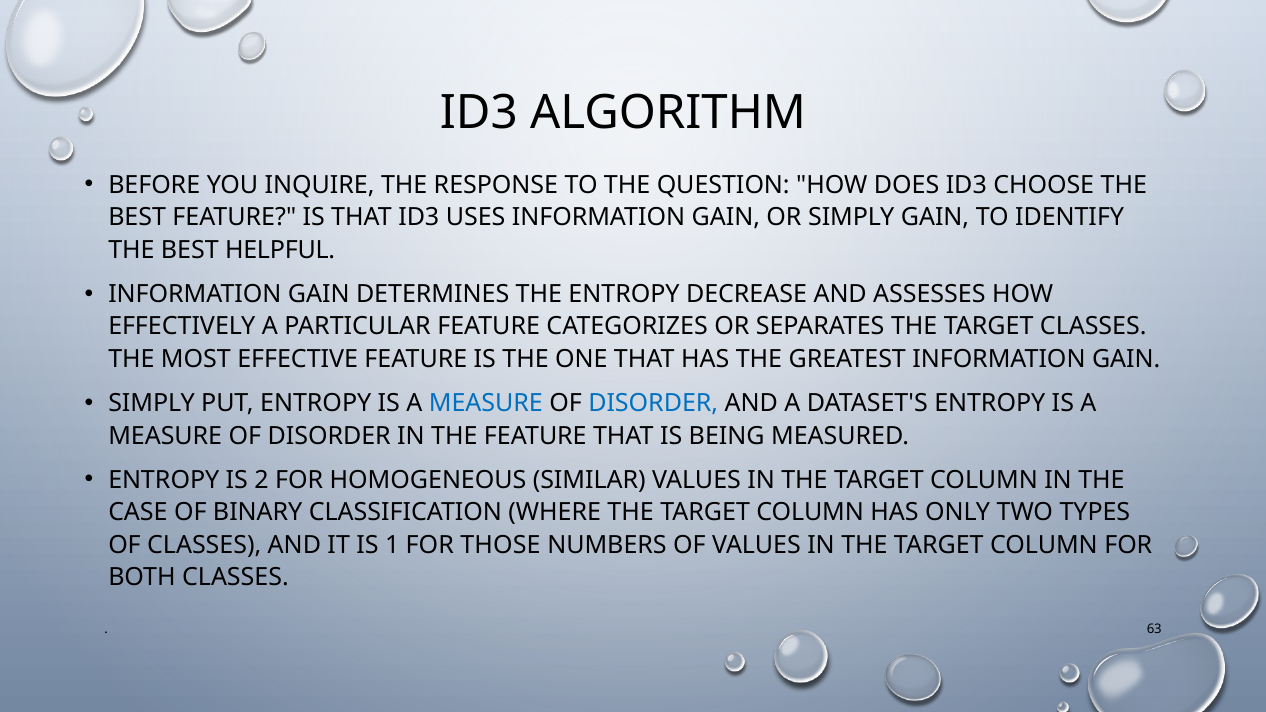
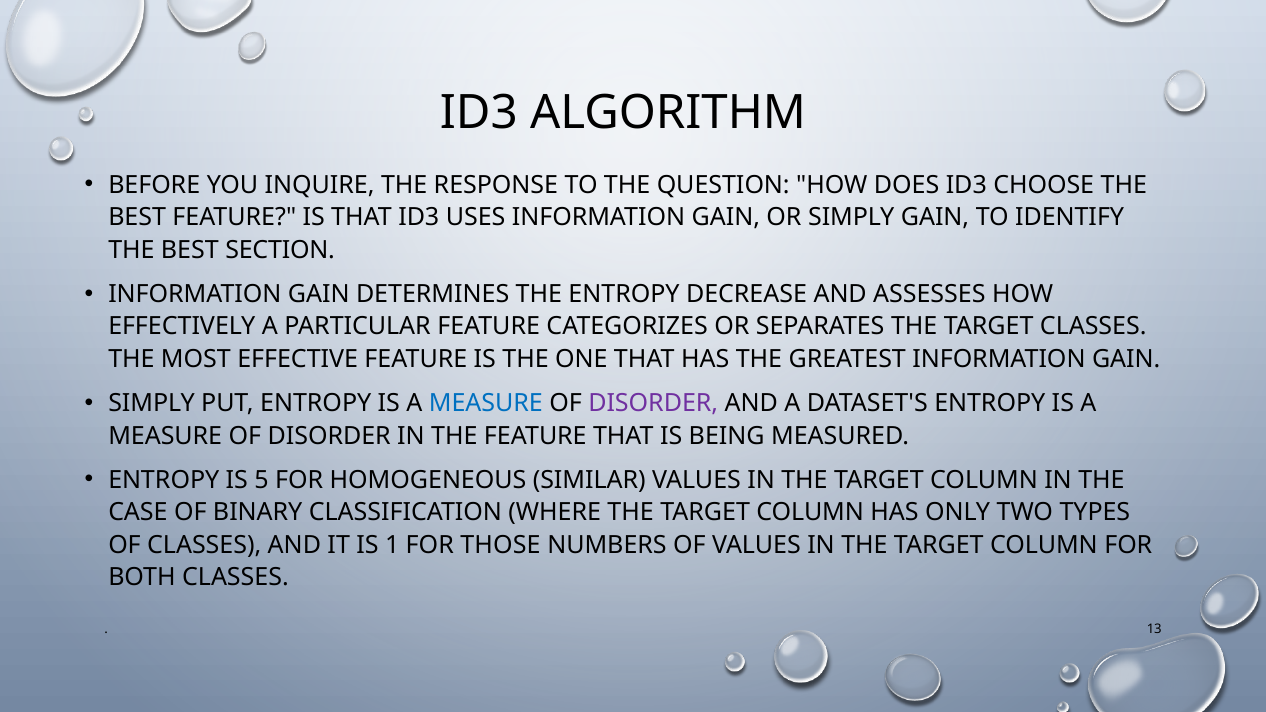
HELPFUL: HELPFUL -> SECTION (280, 250)
DISORDER colour: blue -> purple (653, 403)
2: 2 -> 5 (262, 480)
63: 63 -> 13 (1154, 630)
